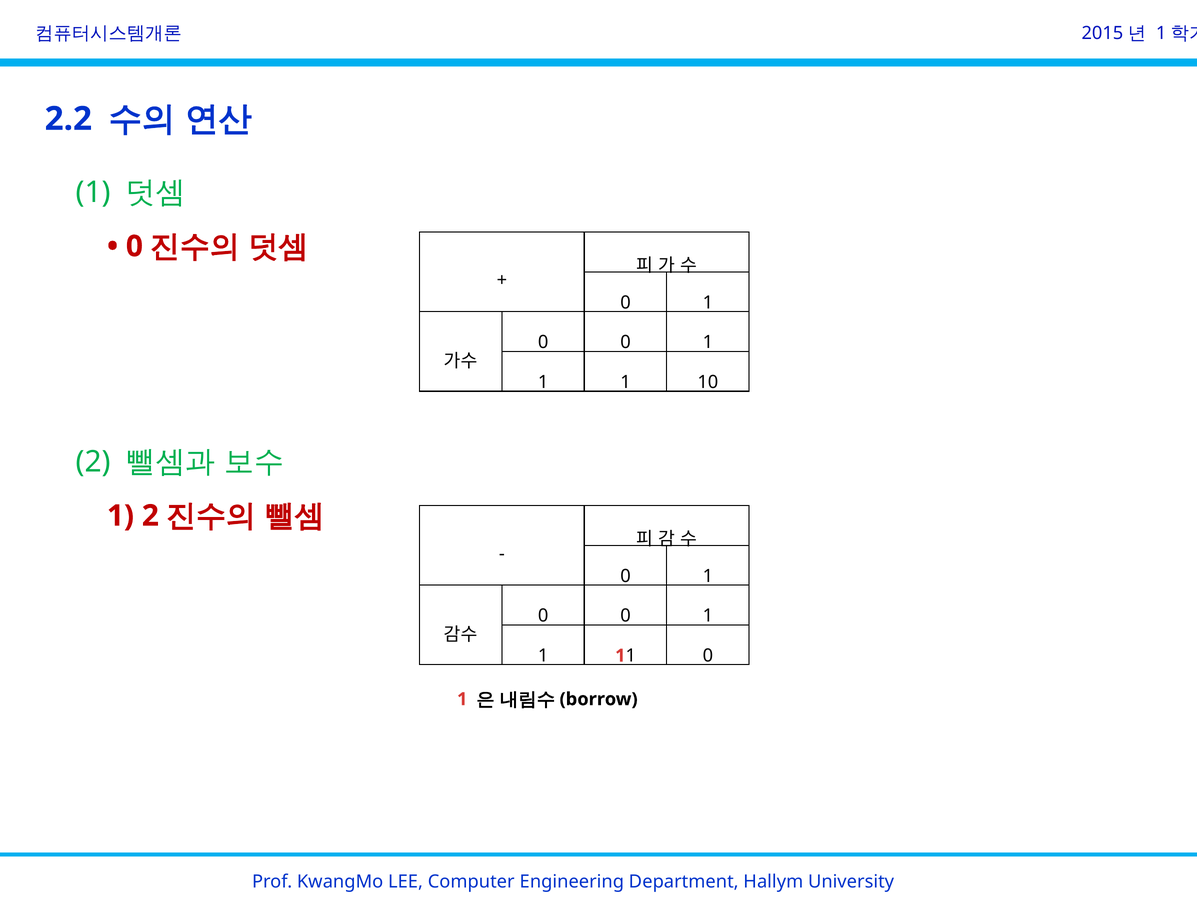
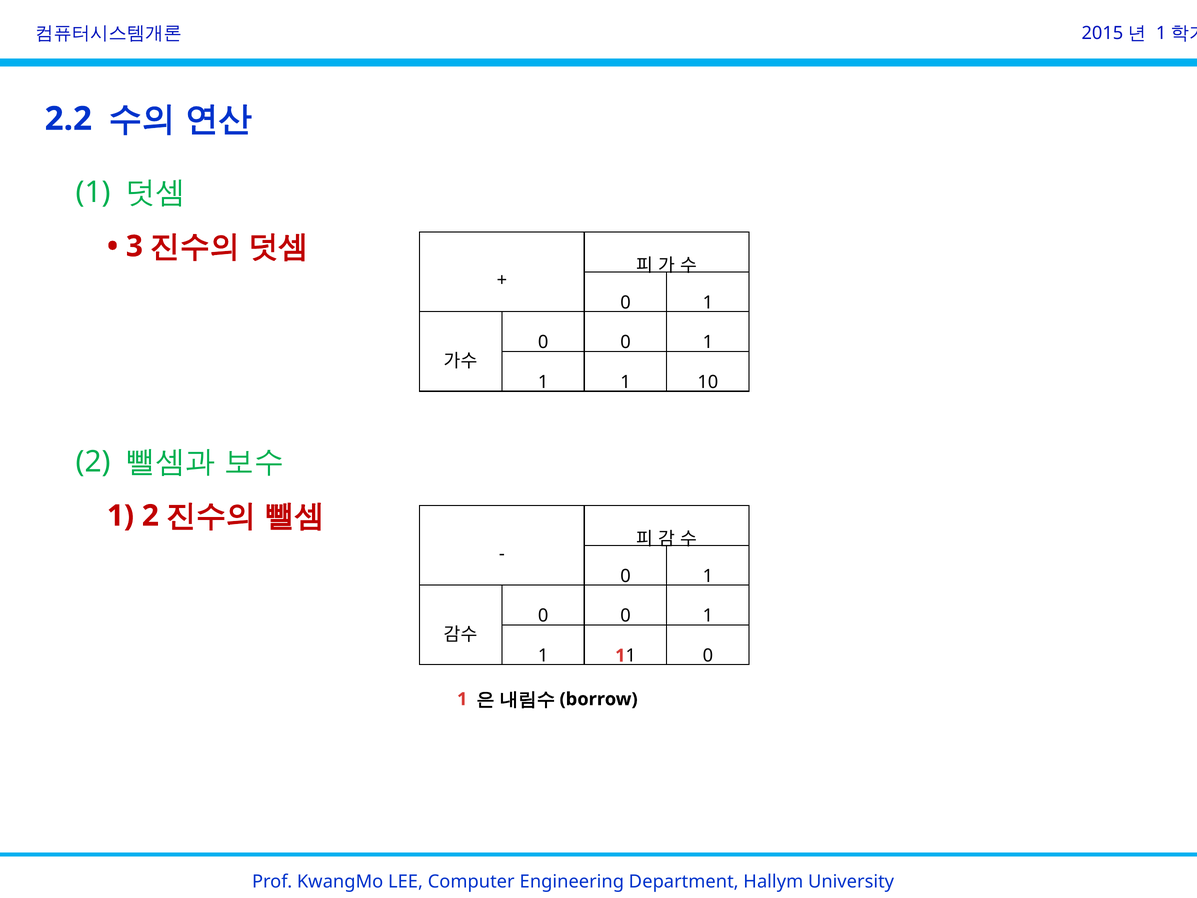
0: 0 -> 3 (134, 246)
